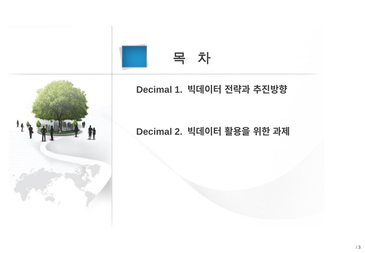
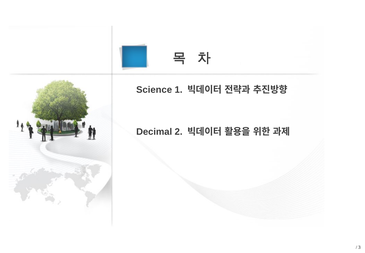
Decimal: Decimal -> Science (154, 90)
